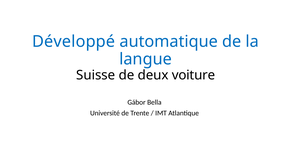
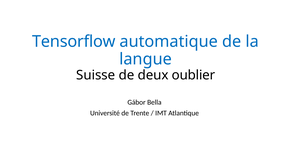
Développé: Développé -> Tensorflow (74, 41)
voiture: voiture -> oublier (193, 75)
